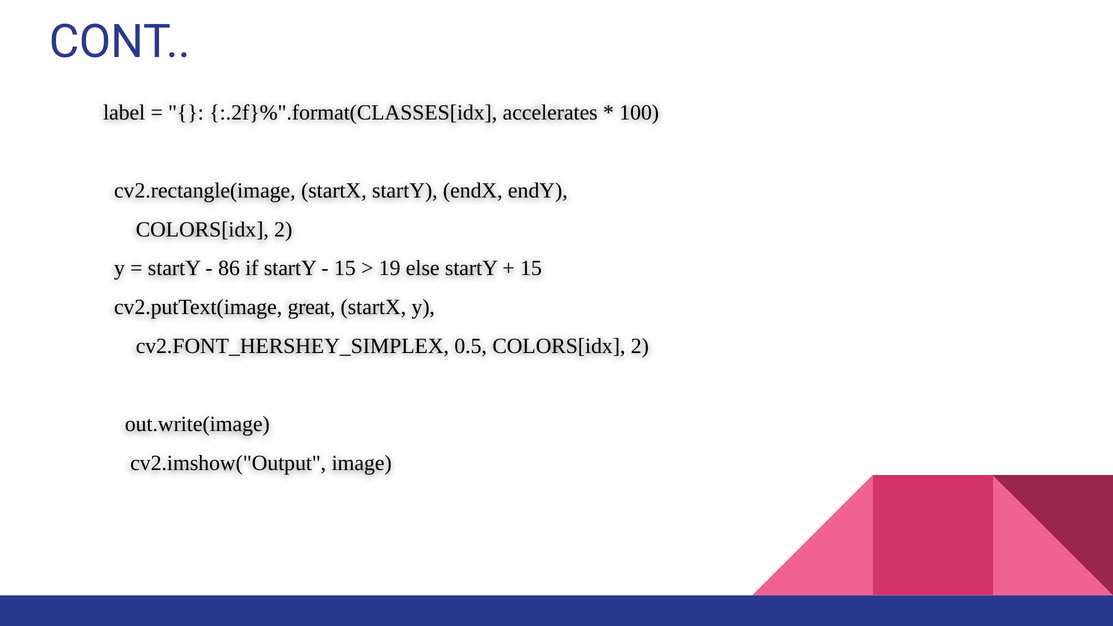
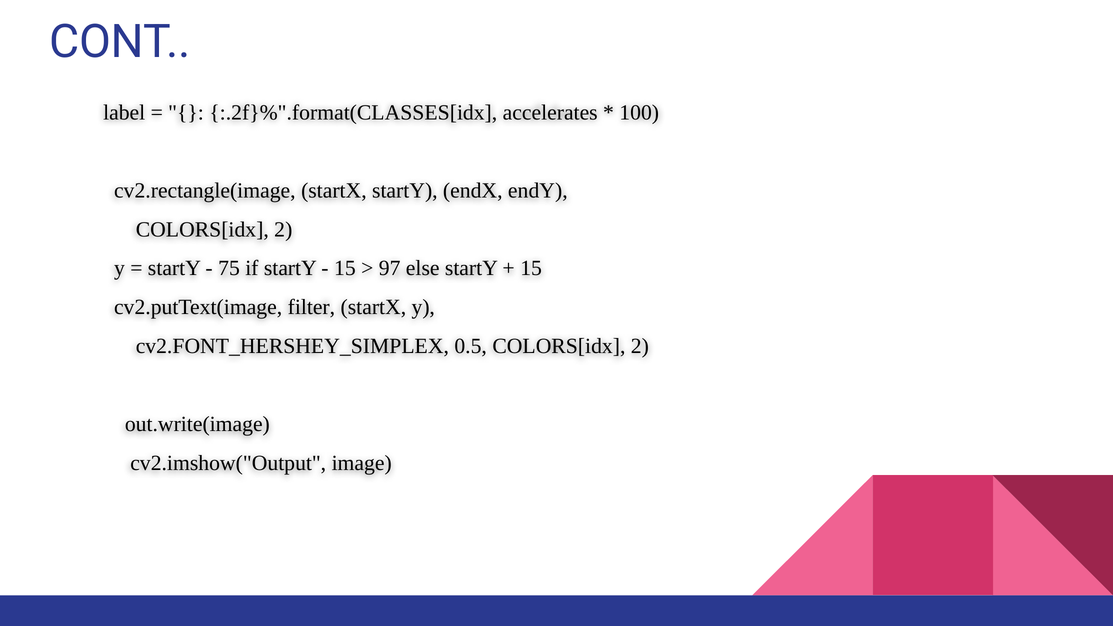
86: 86 -> 75 (229, 268)
19: 19 -> 97 (390, 268)
great: great -> filter (311, 307)
